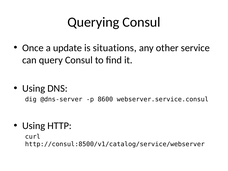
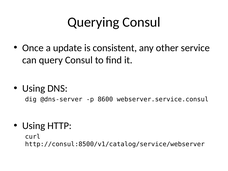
situations: situations -> consistent (115, 48)
